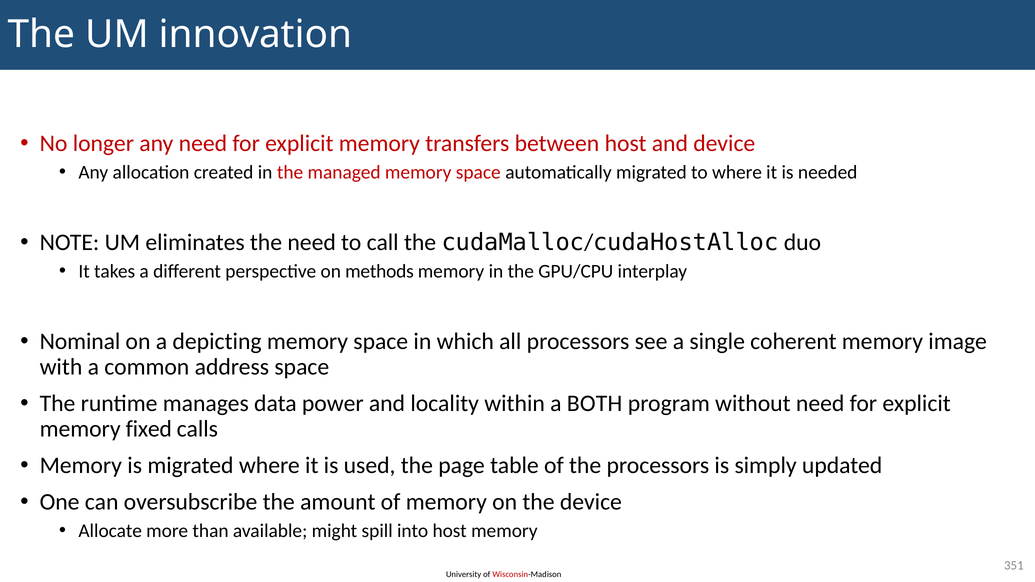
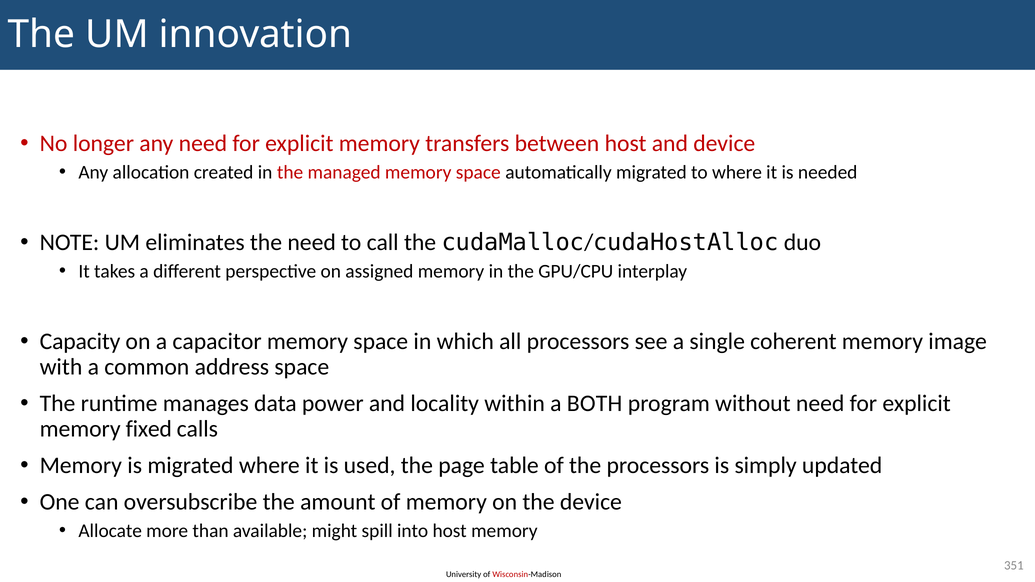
methods: methods -> assigned (379, 271)
Nominal: Nominal -> Capacity (80, 342)
depicting: depicting -> capacitor (217, 342)
